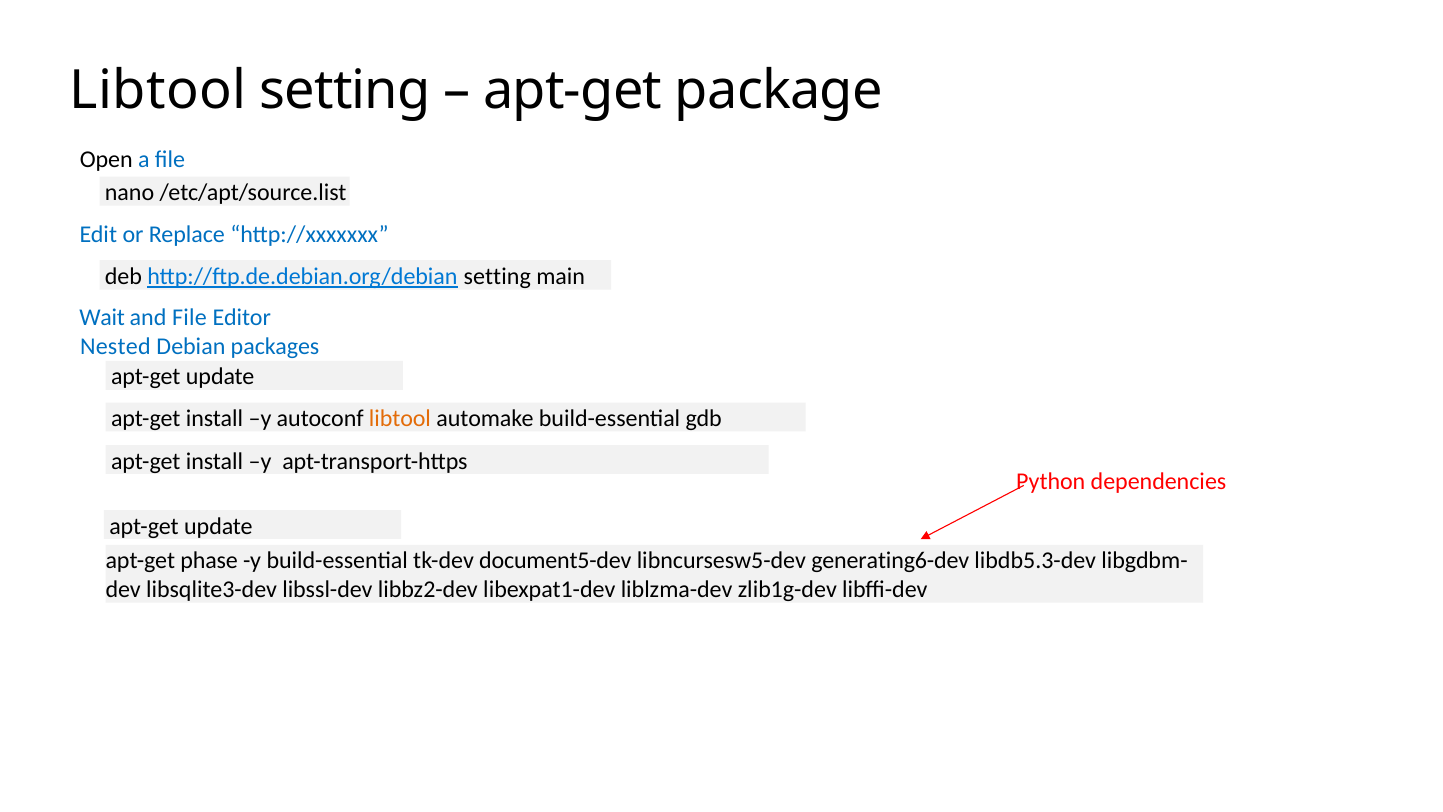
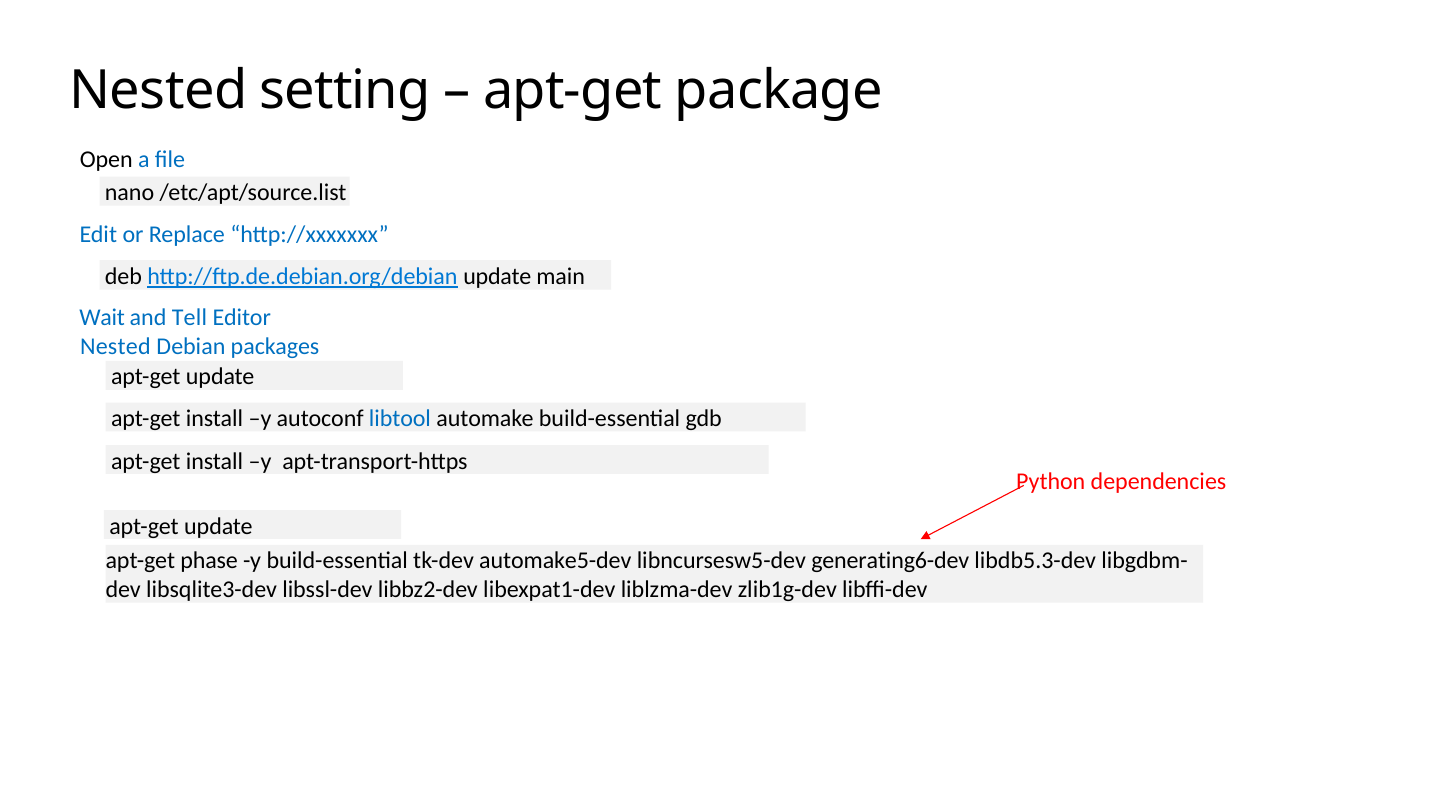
Libtool: Libtool -> Nested (158, 90)
http://ftp.de.debian.org/debian setting: setting -> update (497, 276)
and File: File -> Tell (189, 318)
libtool colour: orange -> blue (400, 418)
document5-dev: document5-dev -> automake5-dev (555, 561)
